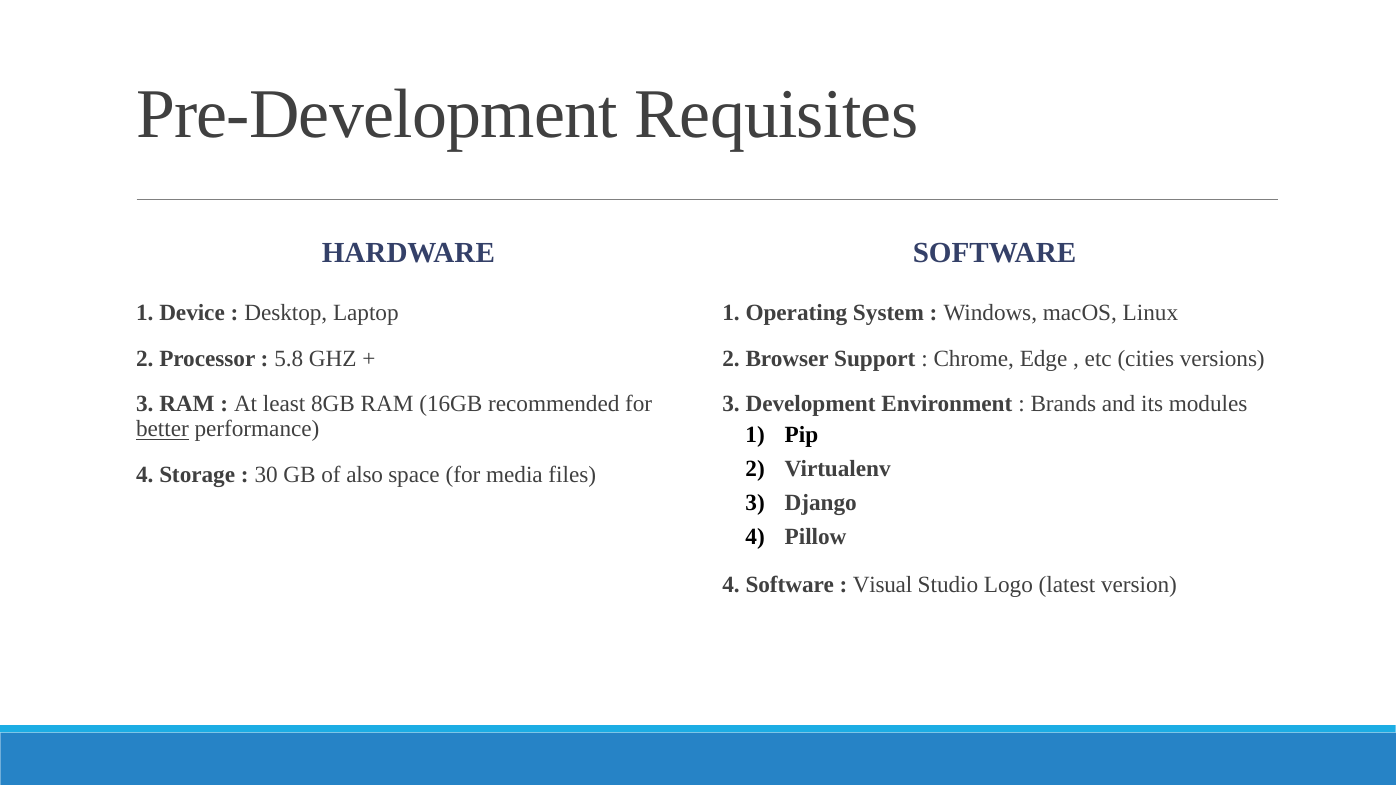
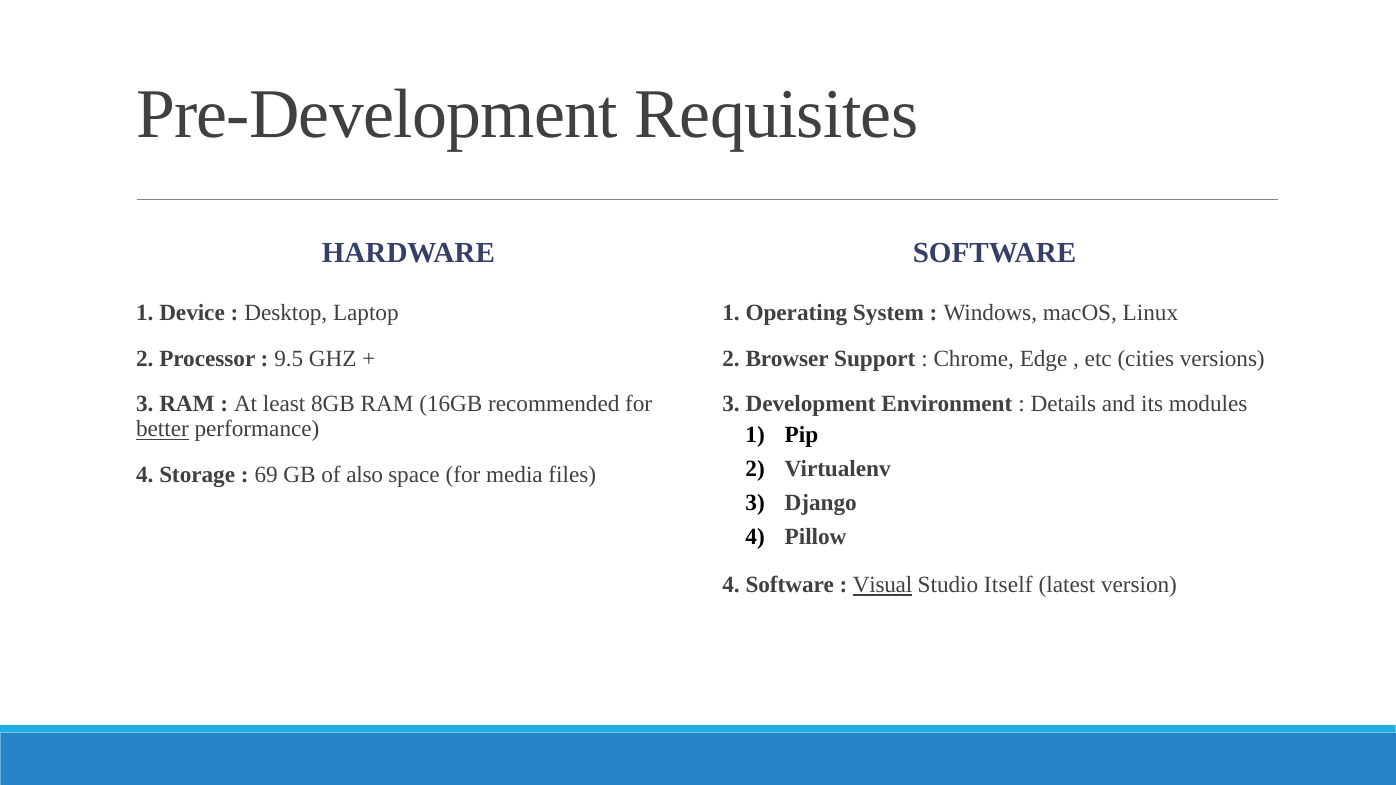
5.8: 5.8 -> 9.5 (289, 359)
Brands: Brands -> Details (1063, 404)
30: 30 -> 69 (266, 475)
Visual underline: none -> present (882, 585)
Logo: Logo -> Itself (1008, 585)
